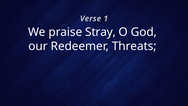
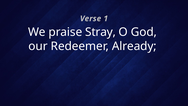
Threats: Threats -> Already (134, 46)
